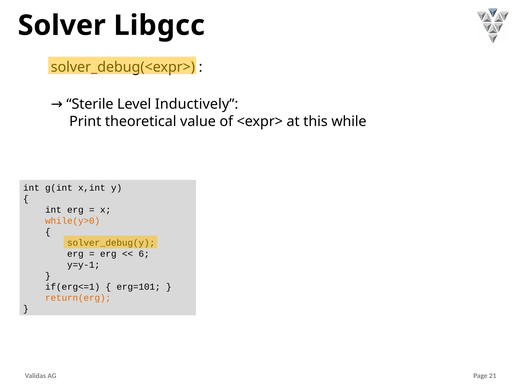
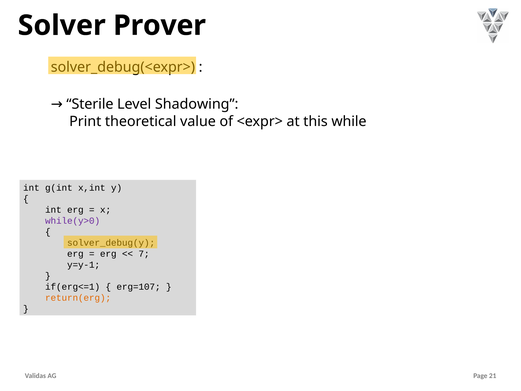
Libgcc: Libgcc -> Prover (160, 25)
Inductively: Inductively -> Shadowing (197, 104)
while(y>0 colour: orange -> purple (73, 221)
6: 6 -> 7 (144, 254)
erg=101: erg=101 -> erg=107 (139, 287)
